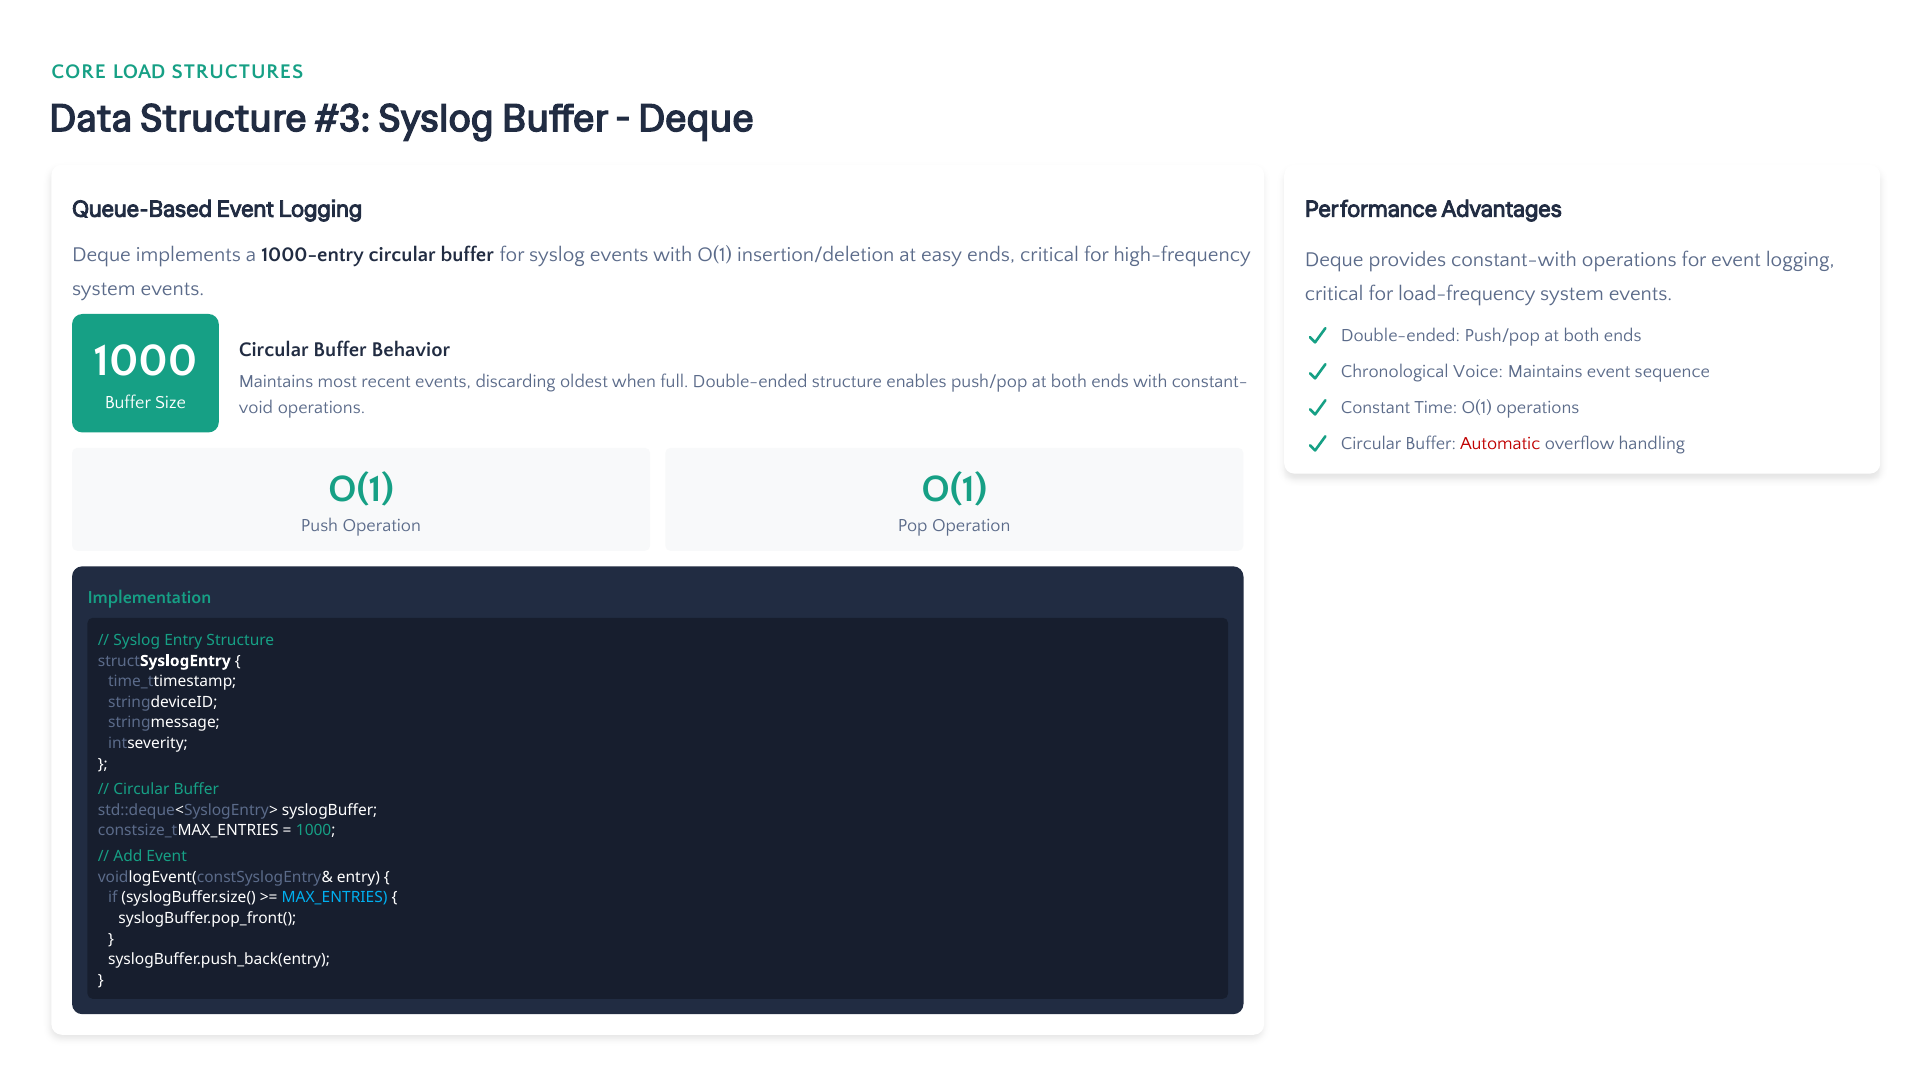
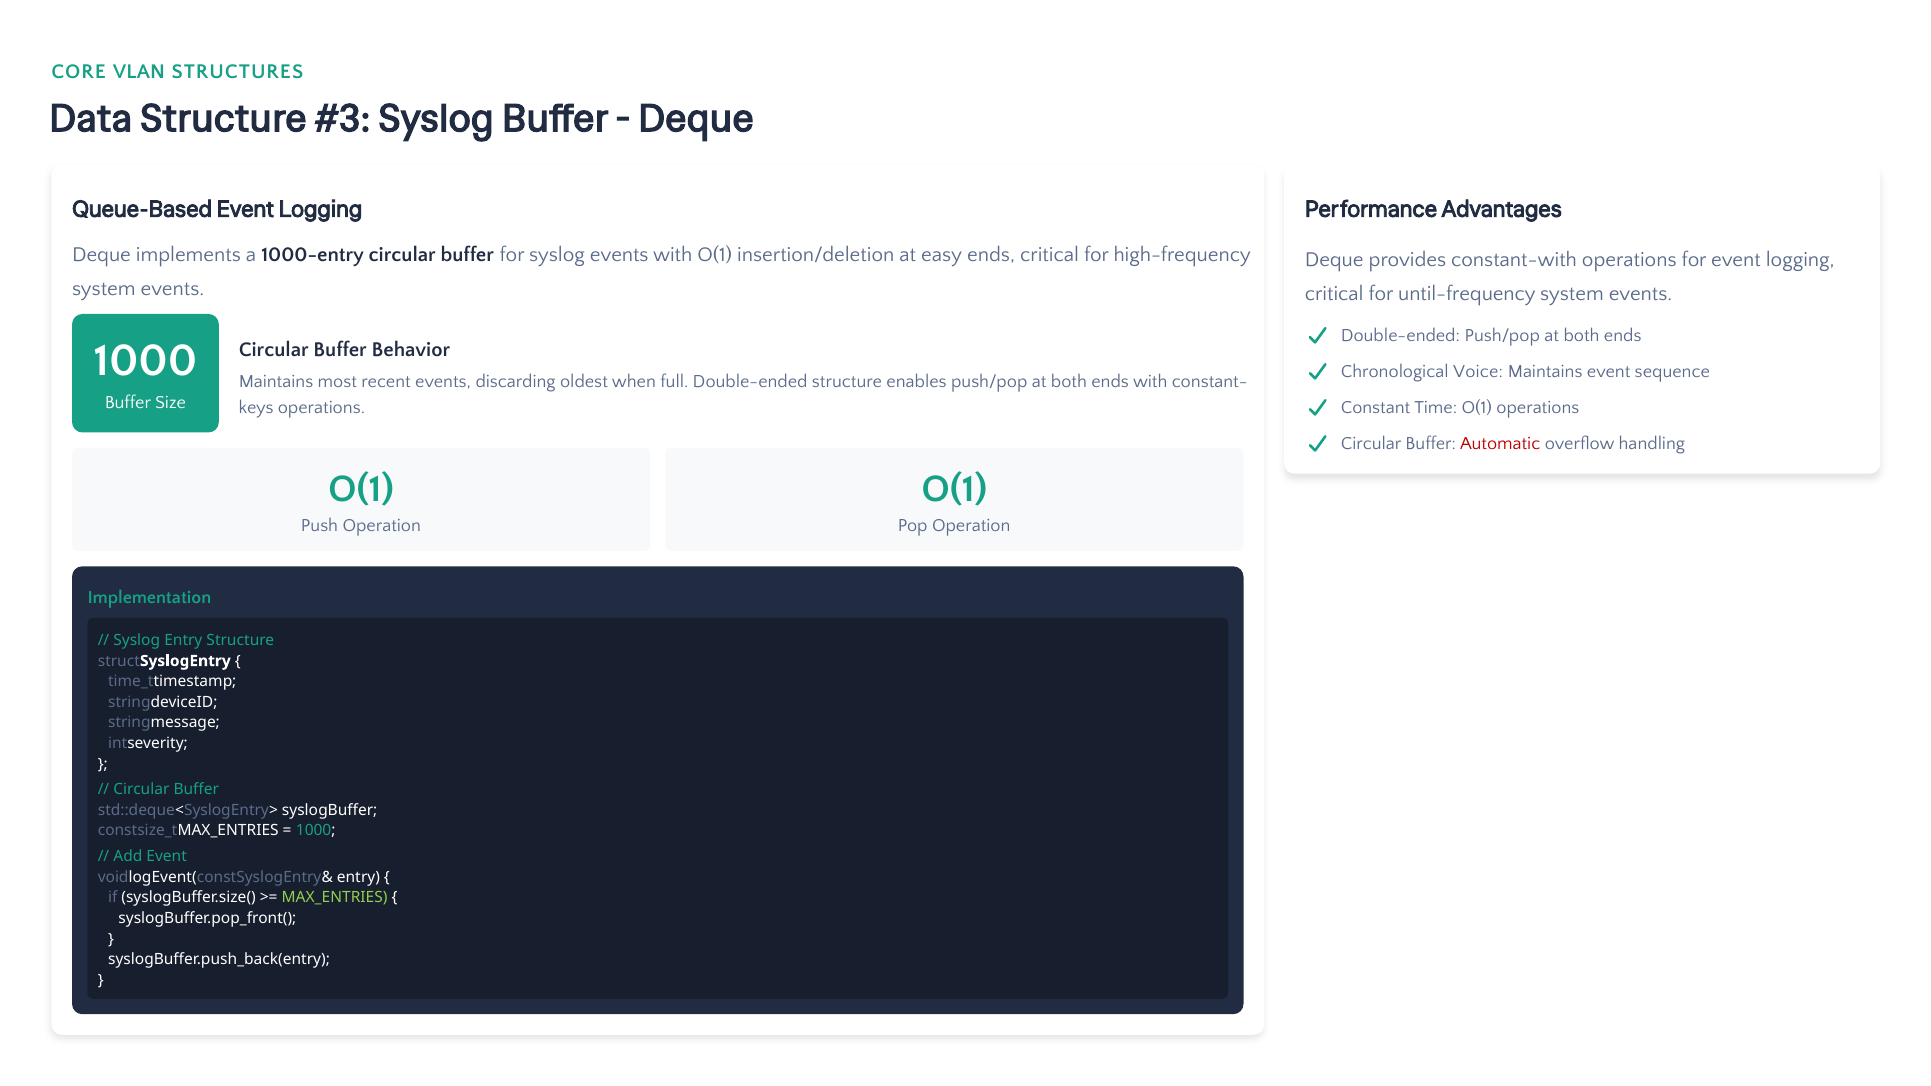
LOAD: LOAD -> VLAN (139, 72)
load-frequency: load-frequency -> until-frequency (1467, 294)
void: void -> keys (256, 408)
MAX_ENTRIES colour: light blue -> light green (335, 898)
